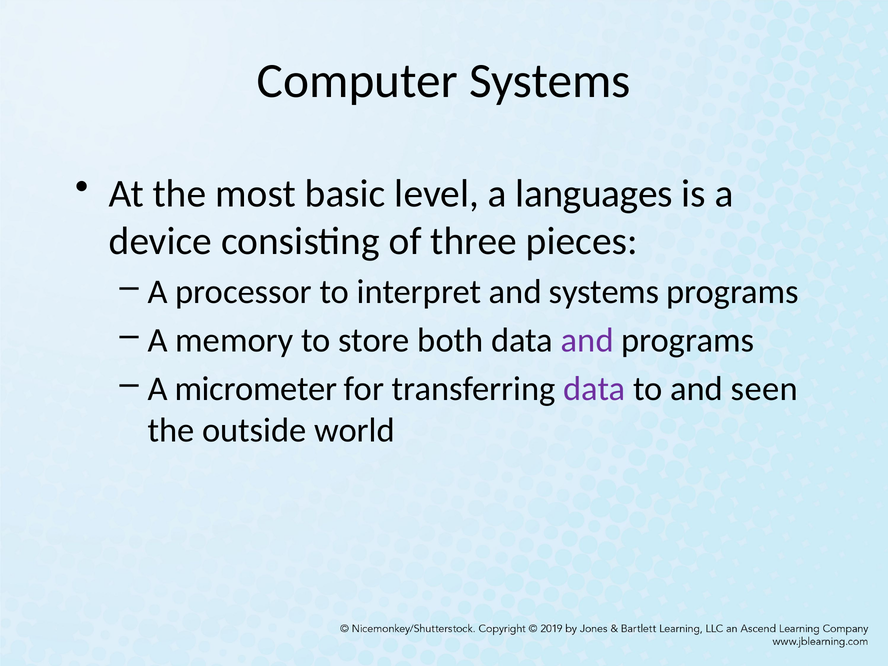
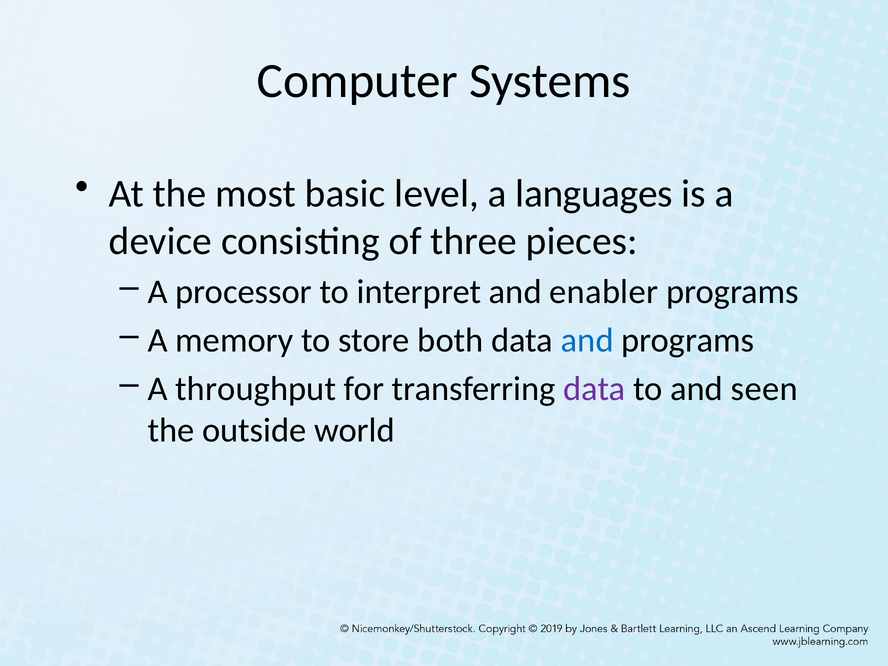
and systems: systems -> enabler (604, 292)
and colour: purple -> blue (587, 340)
micrometer: micrometer -> throughput (256, 389)
